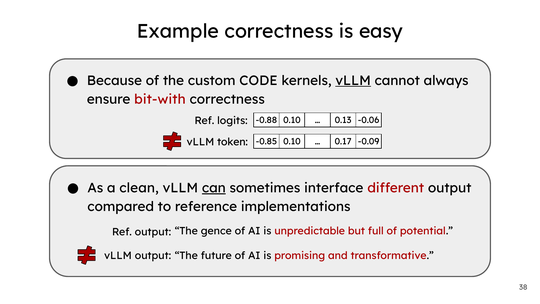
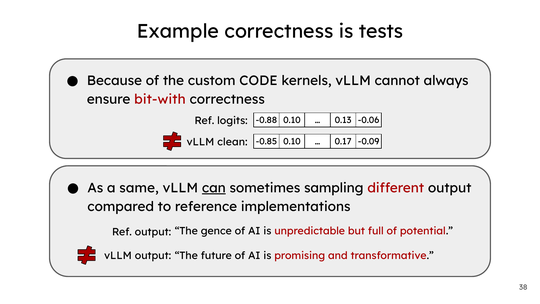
easy: easy -> tests (381, 31)
vLLM underline: present -> none (353, 81)
token: token -> clean (232, 142)
clean: clean -> same (139, 188)
interface: interface -> sampling (334, 188)
